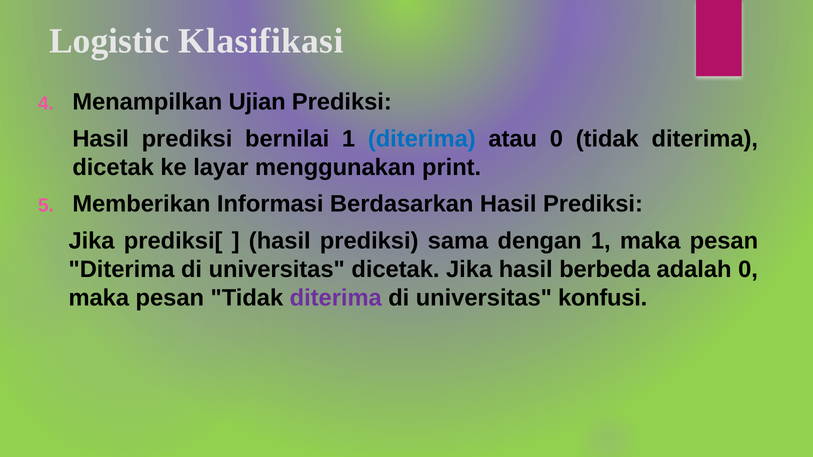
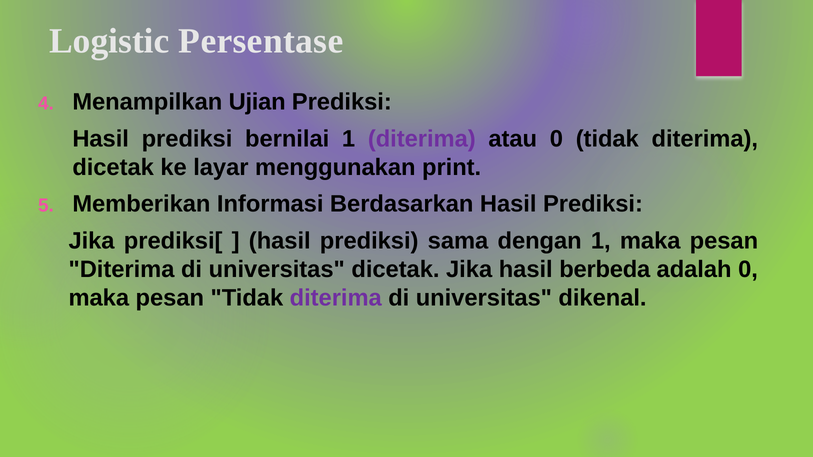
Klasifikasi: Klasifikasi -> Persentase (261, 41)
diterima colour: blue -> purple (422, 139)
konfusi: konfusi -> dikenal (603, 298)
